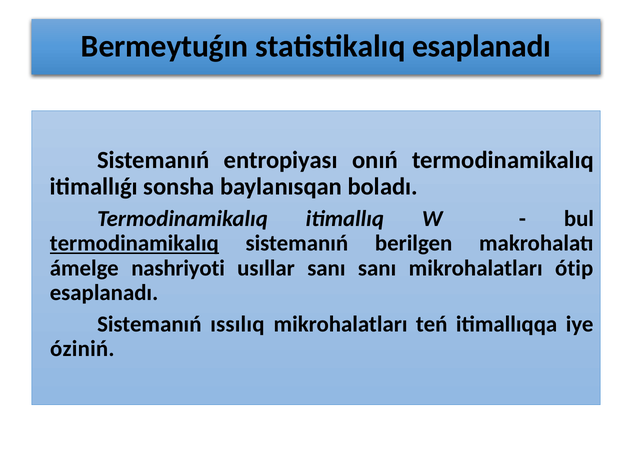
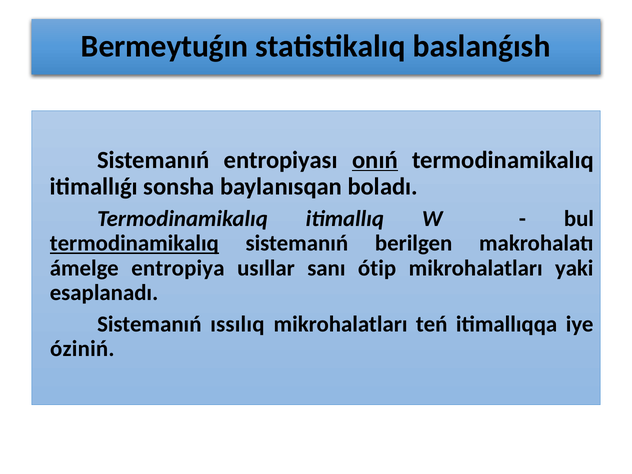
statistikalıq esaplanadı: esaplanadı -> baslanǵısh (482, 46)
onıń underline: none -> present (375, 160)
nashriyoti: nashriyoti -> entropiya (178, 268)
sanı sanı: sanı -> ótip (377, 268)
ótip: ótip -> yaki (574, 268)
